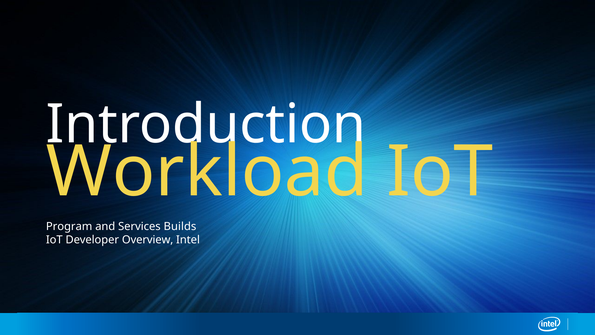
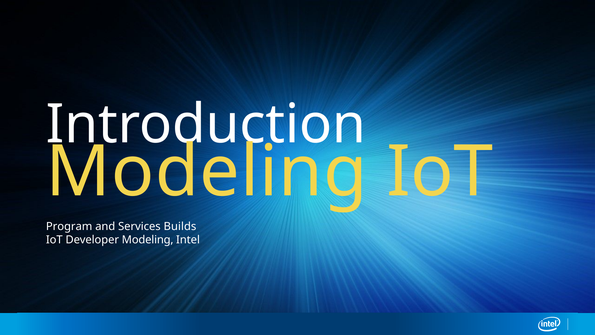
Workload: Workload -> Modeling (207, 172)
Developer Overview: Overview -> Modeling (148, 240)
